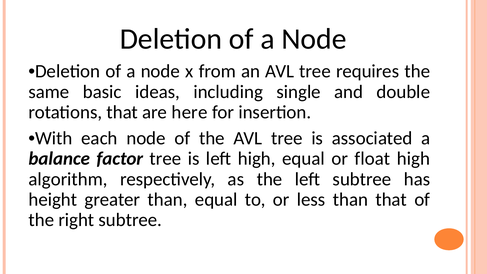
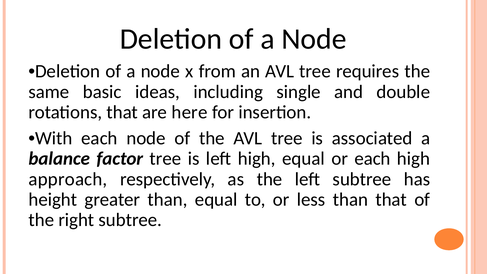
or float: float -> each (372, 159)
algorithm: algorithm -> approach (68, 179)
